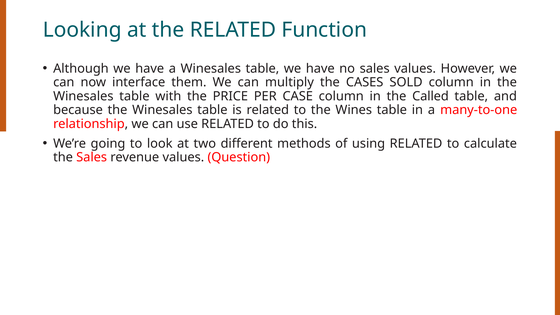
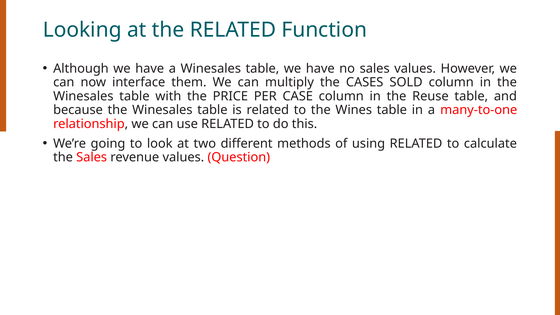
Called: Called -> Reuse (430, 96)
